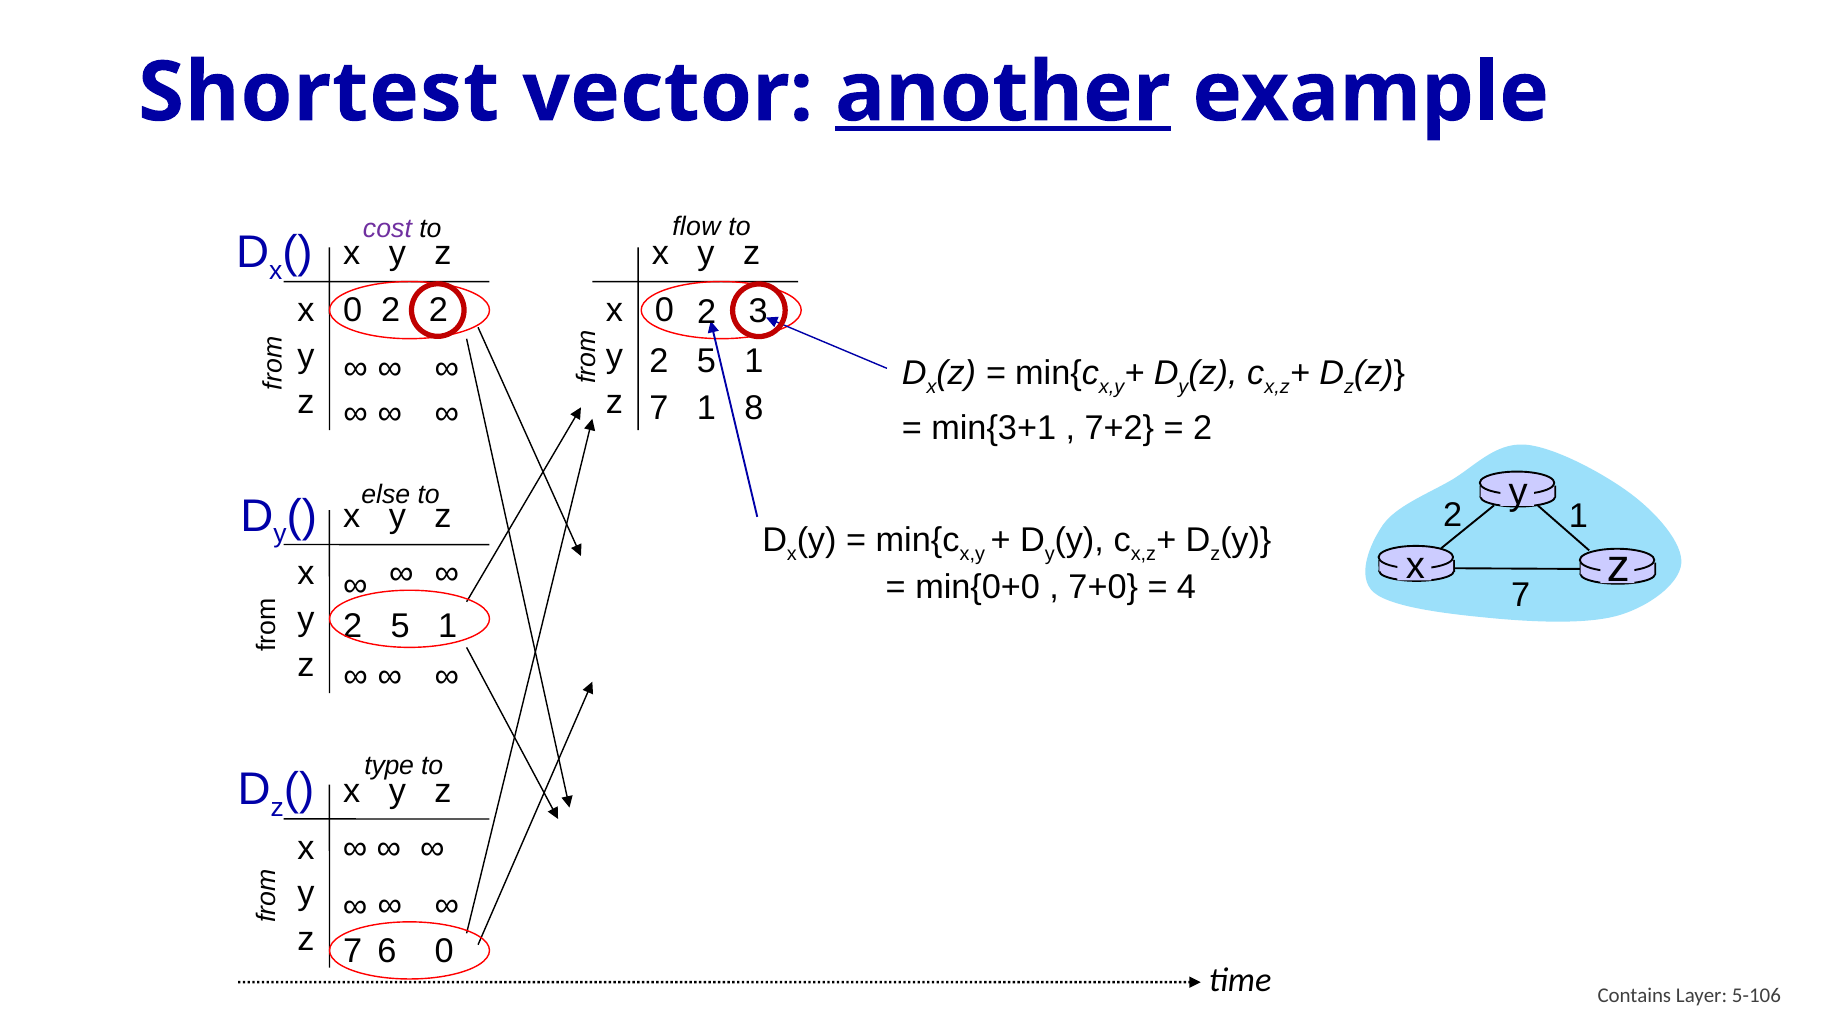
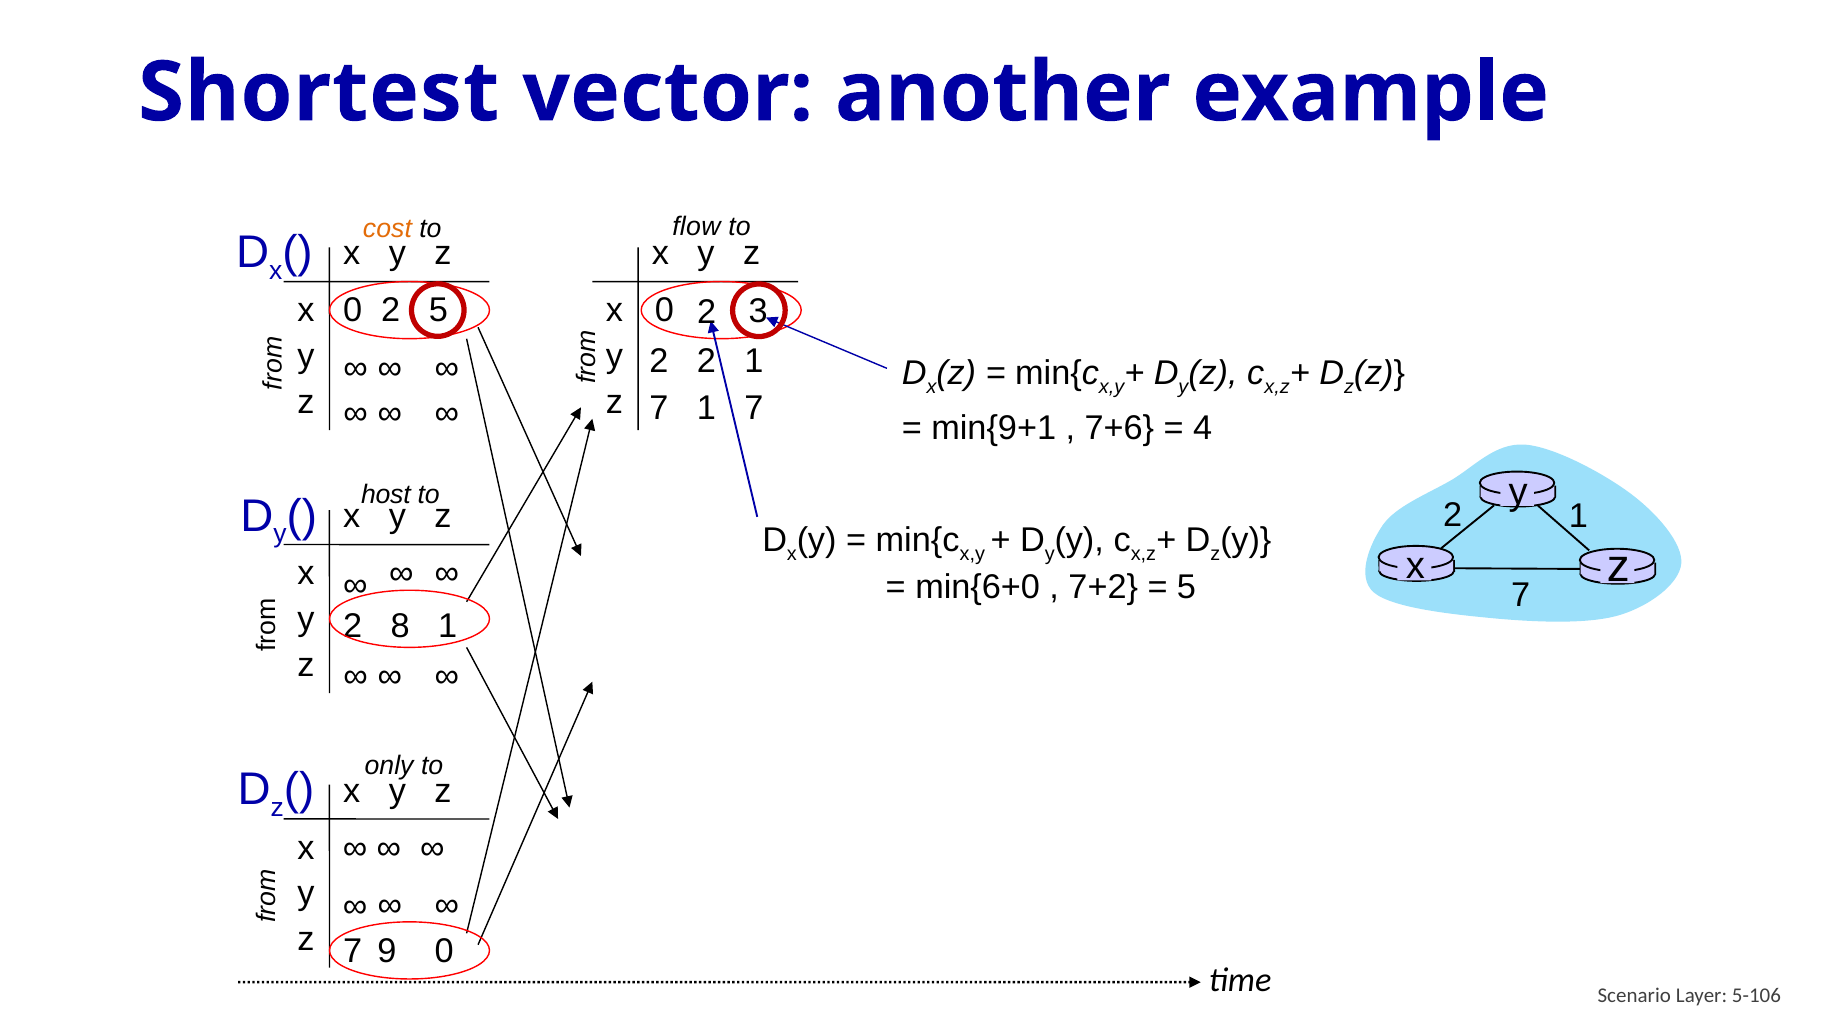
another underline: present -> none (1003, 93)
cost colour: purple -> orange (387, 229)
2 2: 2 -> 5 (438, 311)
5: 5 -> 2 (706, 361)
7 1 8: 8 -> 7 (754, 408)
min{3+1: min{3+1 -> min{9+1 (994, 428)
7+2: 7+2 -> 7+6 (1119, 428)
2: 2 -> 4 (1203, 428)
else: else -> host (386, 495)
min{0+0: min{0+0 -> min{6+0 (978, 587)
7+0: 7+0 -> 7+2 (1103, 587)
4: 4 -> 5 (1186, 587)
5: 5 -> 8 (400, 626)
type: type -> only (389, 766)
6: 6 -> 9 (387, 951)
Contains: Contains -> Scenario (1634, 995)
